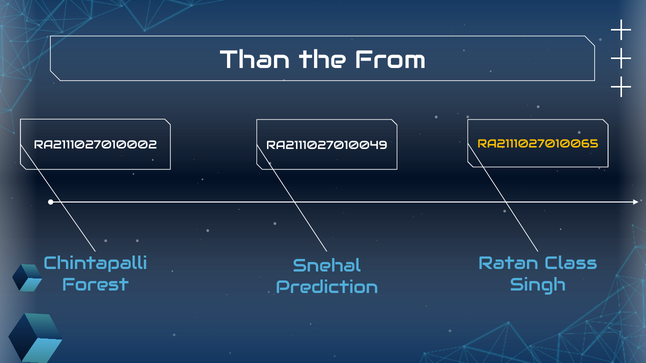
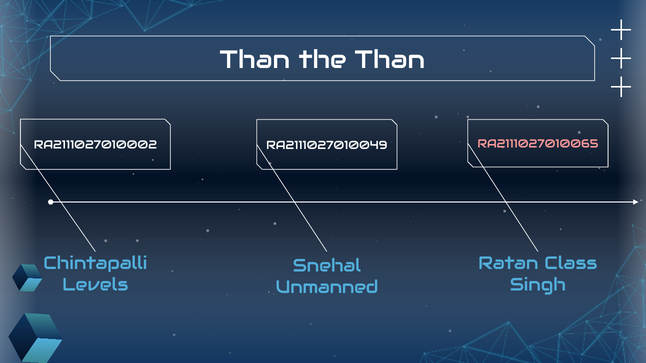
the From: From -> Than (390, 60)
RA2111027010065 colour: yellow -> pink (538, 144)
Forest: Forest -> Levels (95, 285)
Prediction: Prediction -> Unmanned (327, 288)
